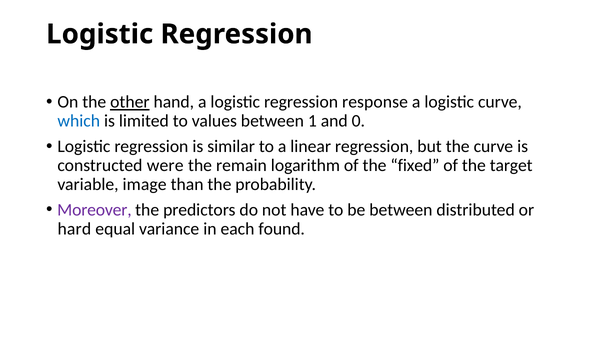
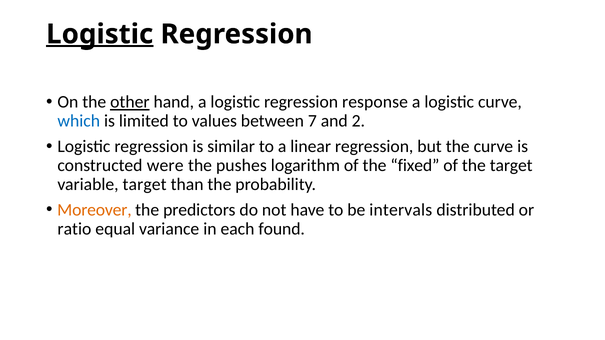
Logistic underline: none -> present (100, 34)
1: 1 -> 7 (312, 121)
0: 0 -> 2 (358, 121)
remain: remain -> pushes (241, 166)
variable image: image -> target (145, 185)
Moreover colour: purple -> orange (94, 210)
be between: between -> intervals (401, 210)
hard: hard -> ratio (74, 229)
